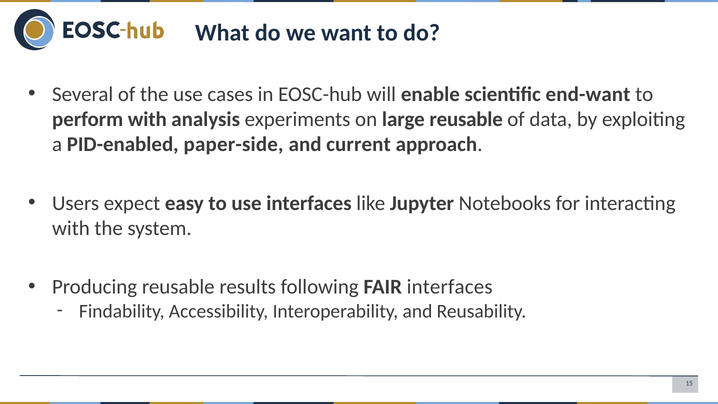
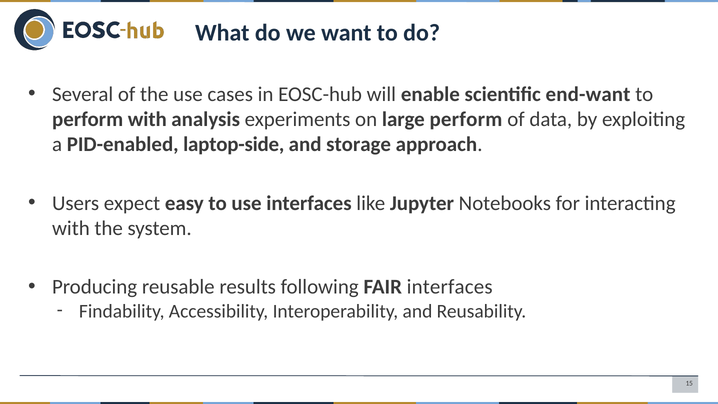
large reusable: reusable -> perform (466, 119)
paper-side: paper-side -> laptop-side (234, 144)
current: current -> storage (359, 144)
